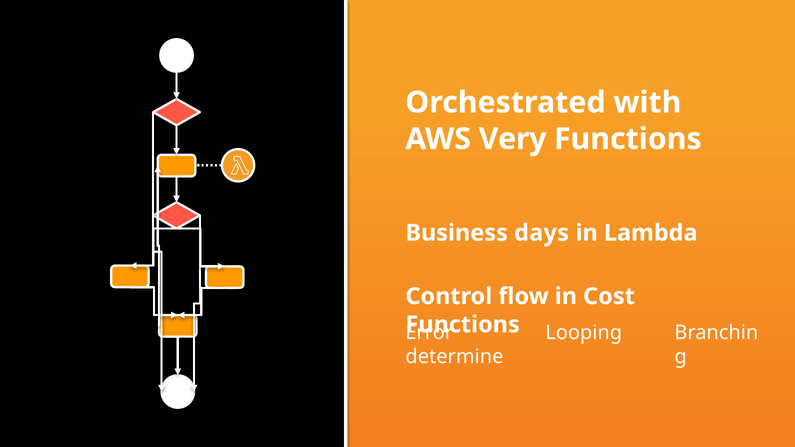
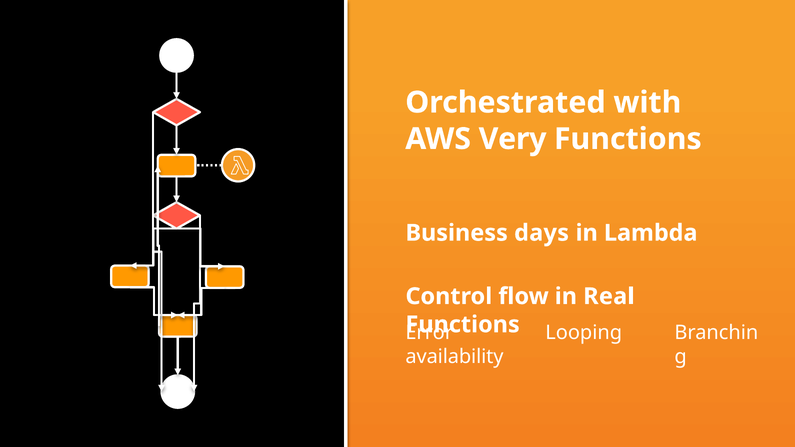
Cost: Cost -> Real (609, 297)
determine: determine -> availability (455, 357)
